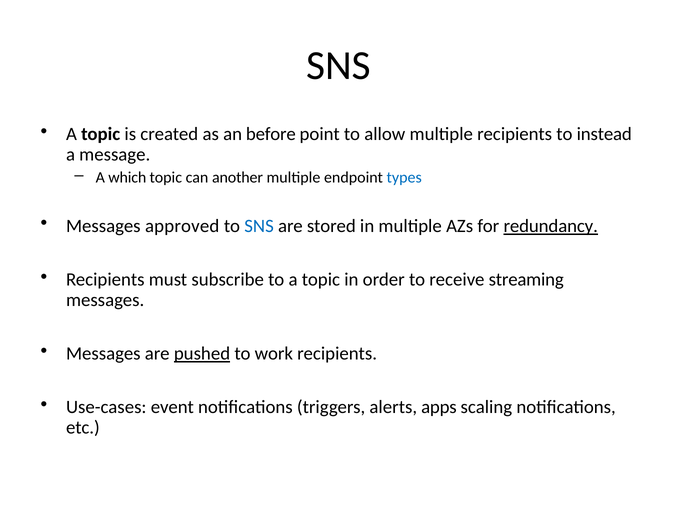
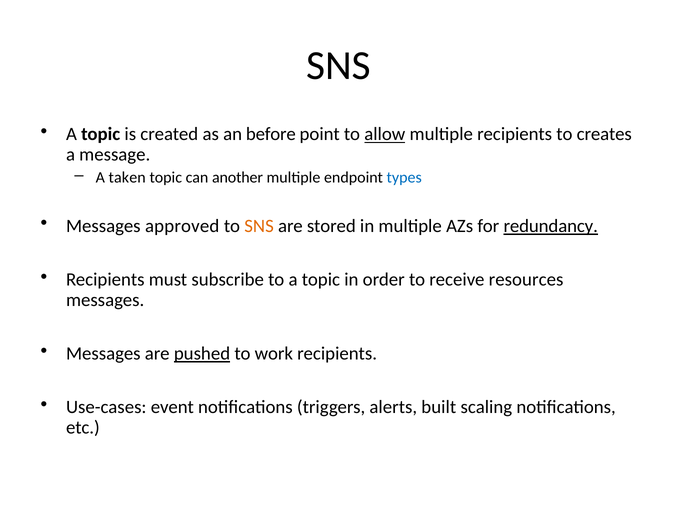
allow underline: none -> present (385, 134)
instead: instead -> creates (604, 134)
which: which -> taken (127, 178)
SNS colour: blue -> orange (259, 226)
streaming: streaming -> resources (526, 280)
apps: apps -> built (439, 408)
